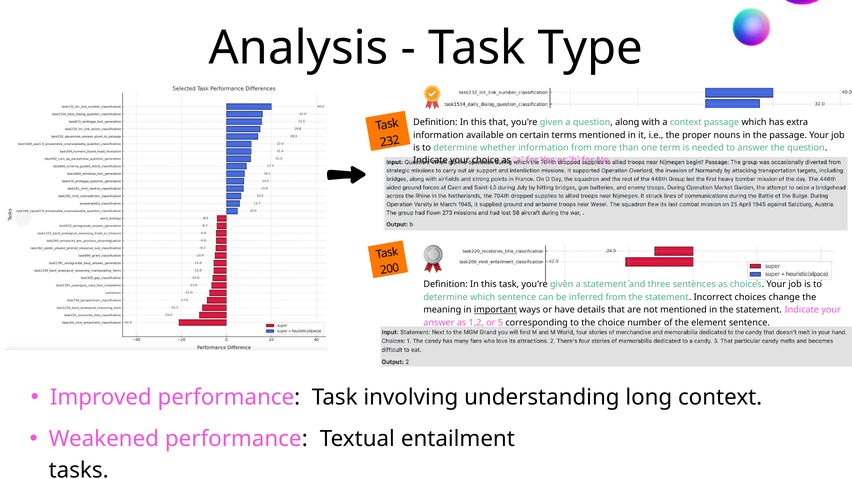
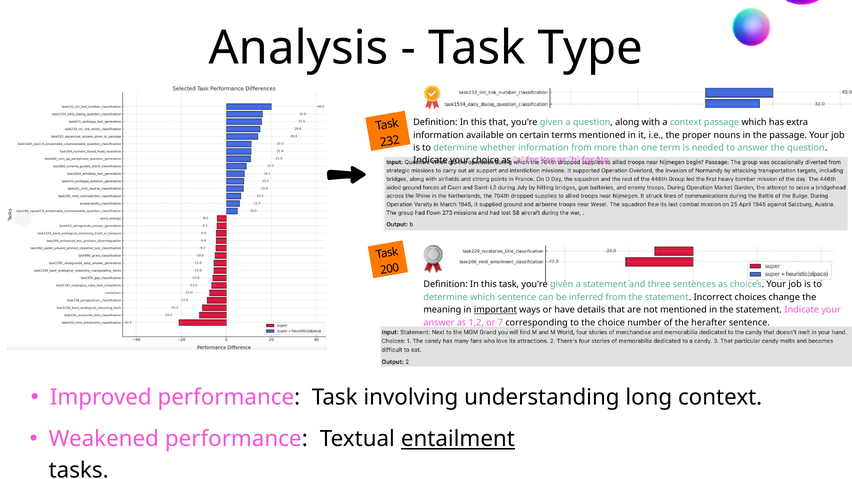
5: 5 -> 7 (500, 323)
element: element -> herafter (709, 323)
entailment underline: none -> present (458, 439)
